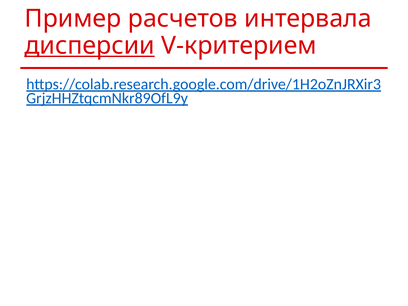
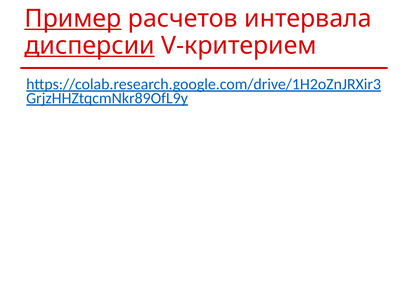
Пример underline: none -> present (73, 19)
